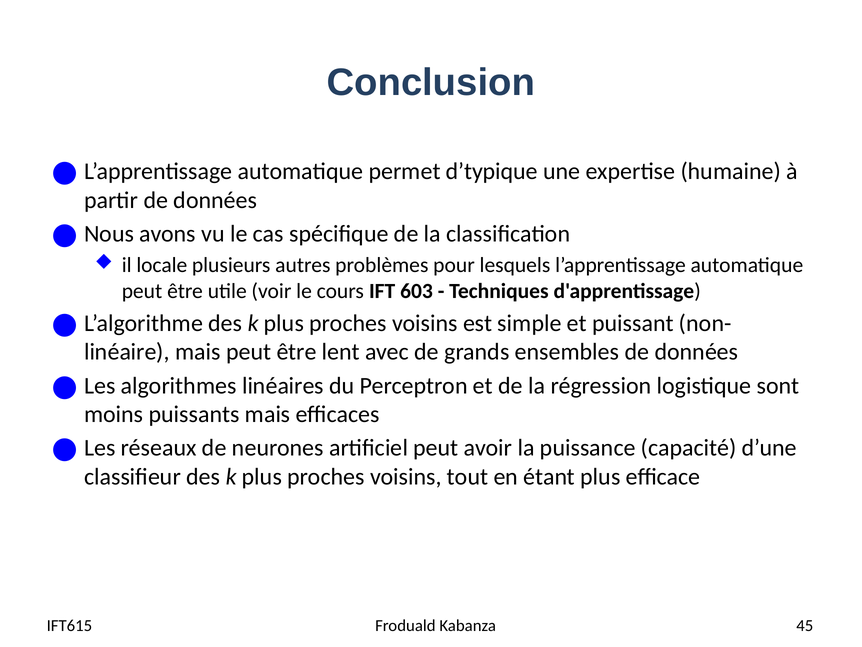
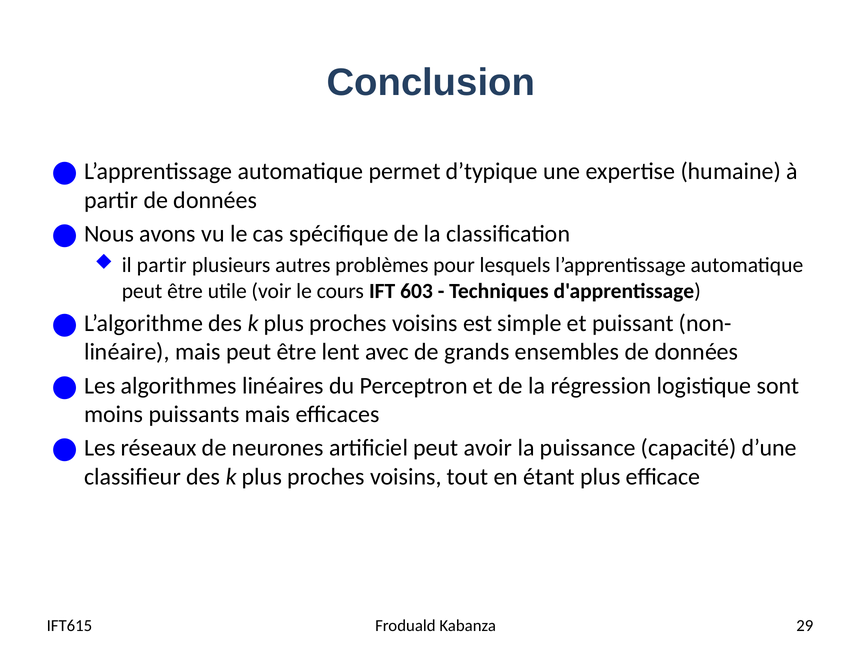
il locale: locale -> partir (162, 265)
45: 45 -> 29 (805, 625)
